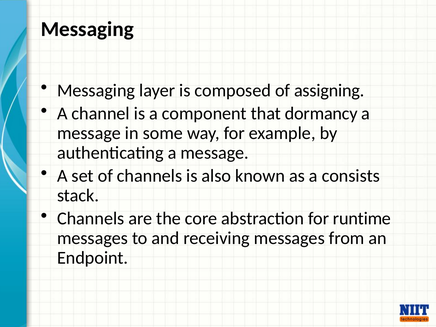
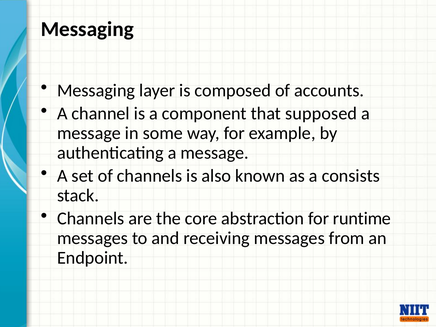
assigning: assigning -> accounts (329, 90)
dormancy: dormancy -> supposed (321, 114)
